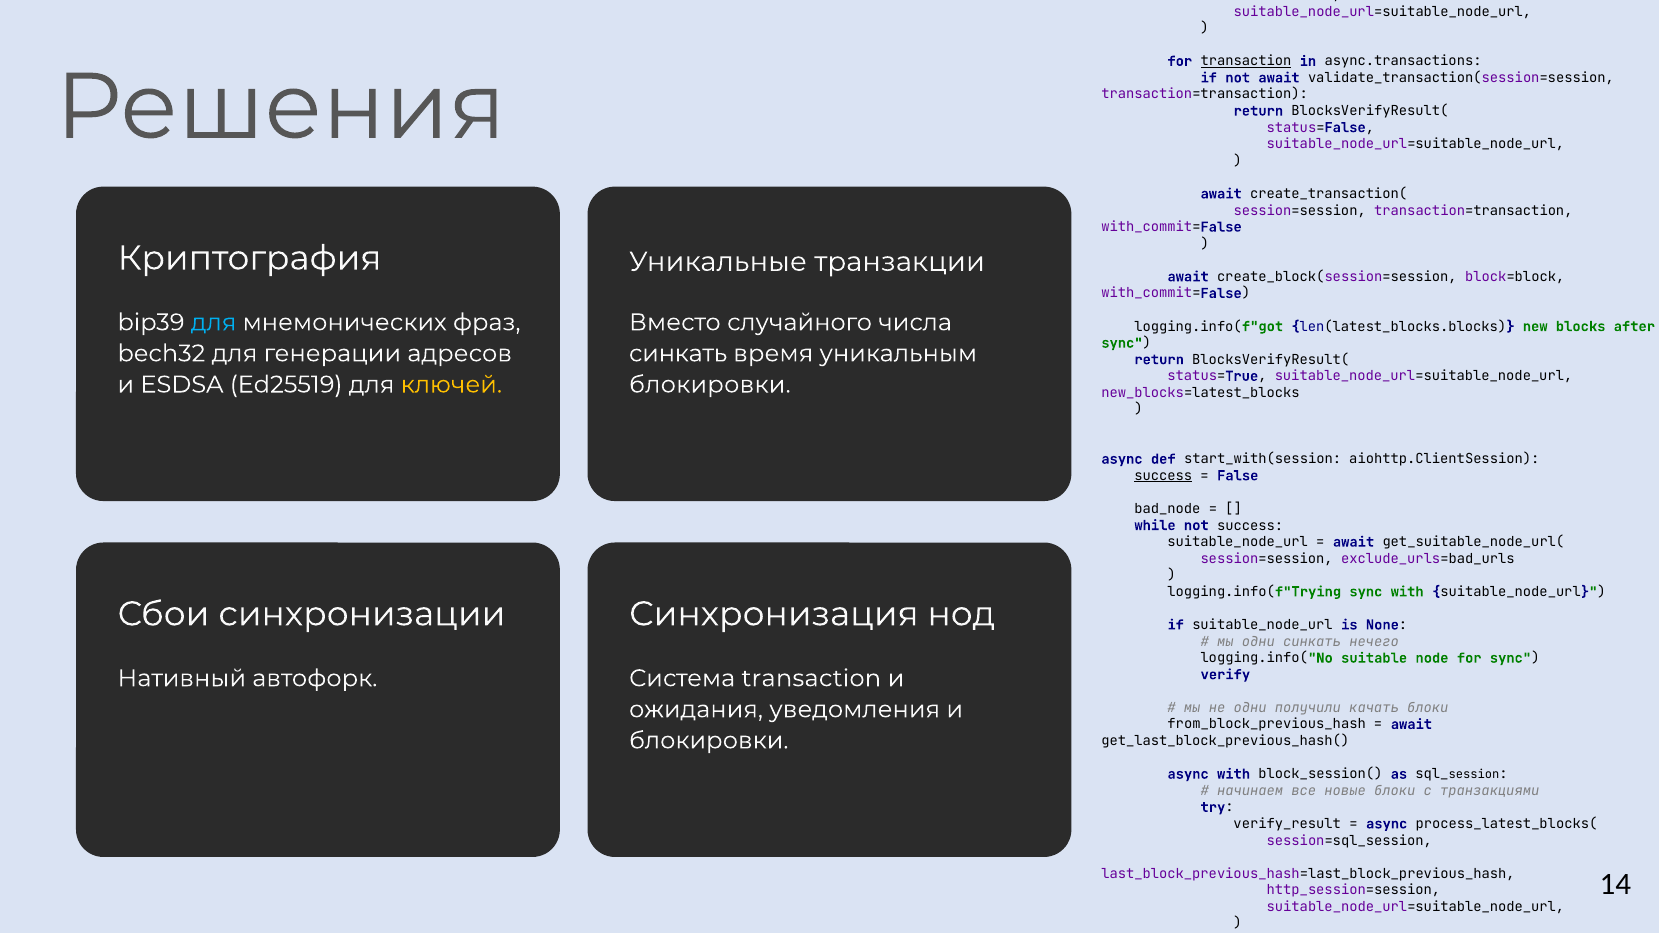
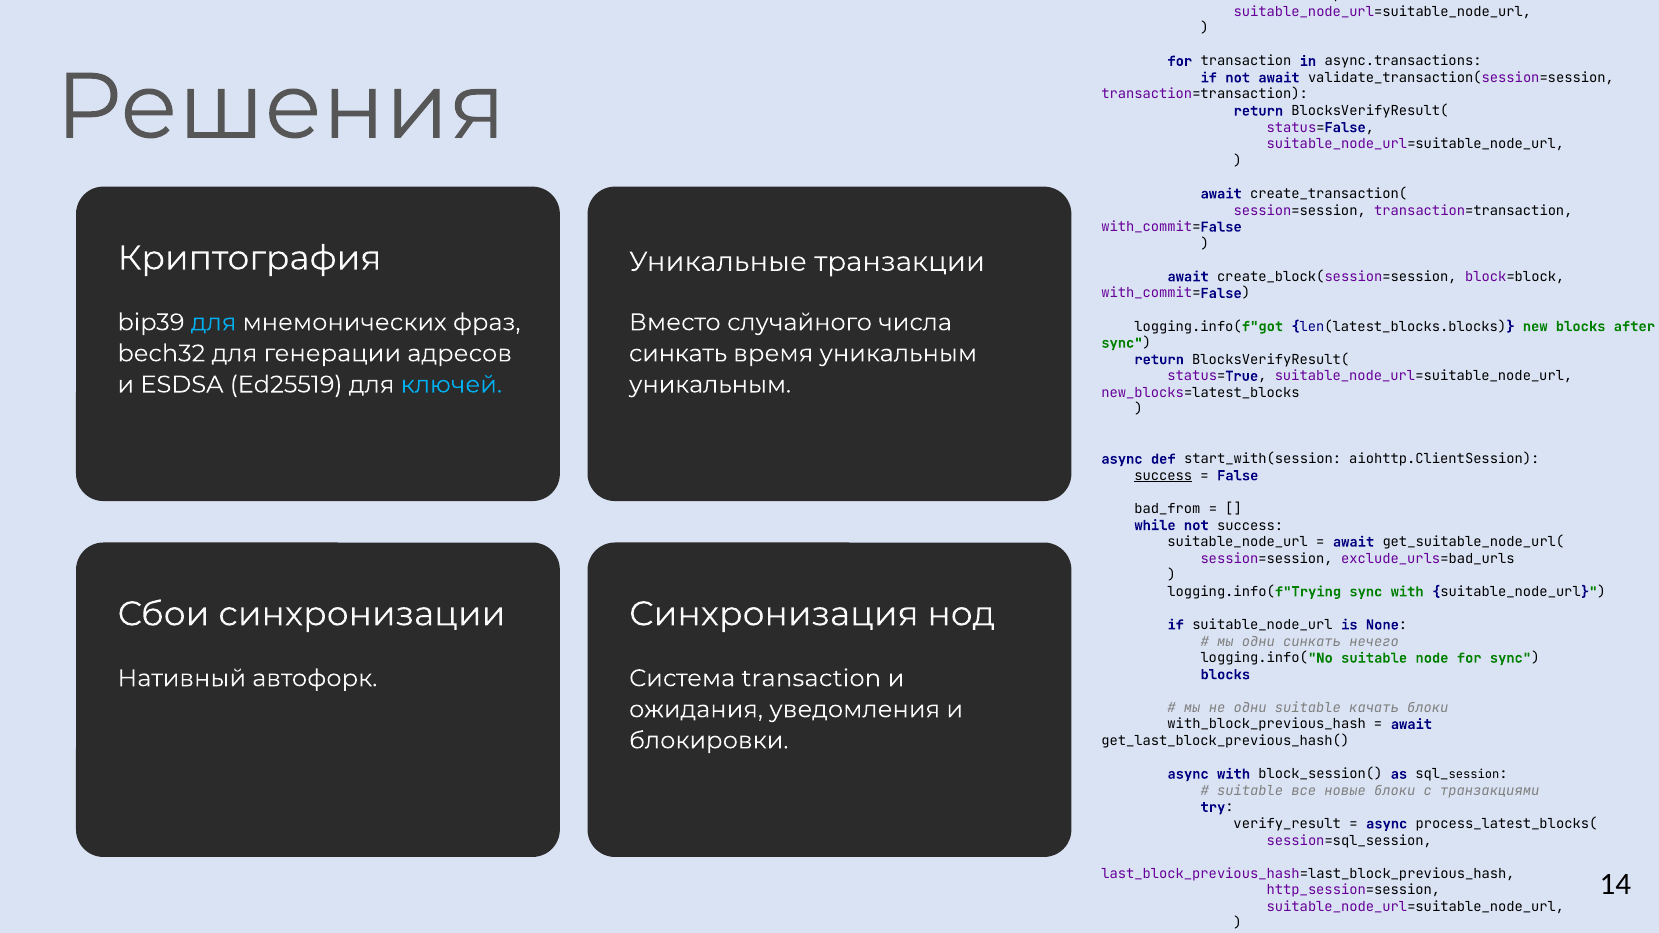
transaction underline: present -> none (1246, 61)
ключей colour: yellow -> light blue (451, 385)
блокировки: блокировки -> уникальным (710, 385)
bad_node: bad_node -> bad_from (1167, 509)
verify: verify -> blocks (1225, 675)
одни получили: получили -> suitable (1308, 708)
from_block_previous_hash: from_block_previous_hash -> with_block_previous_hash (1267, 724)
начинаем: начинаем -> suitable (1250, 791)
